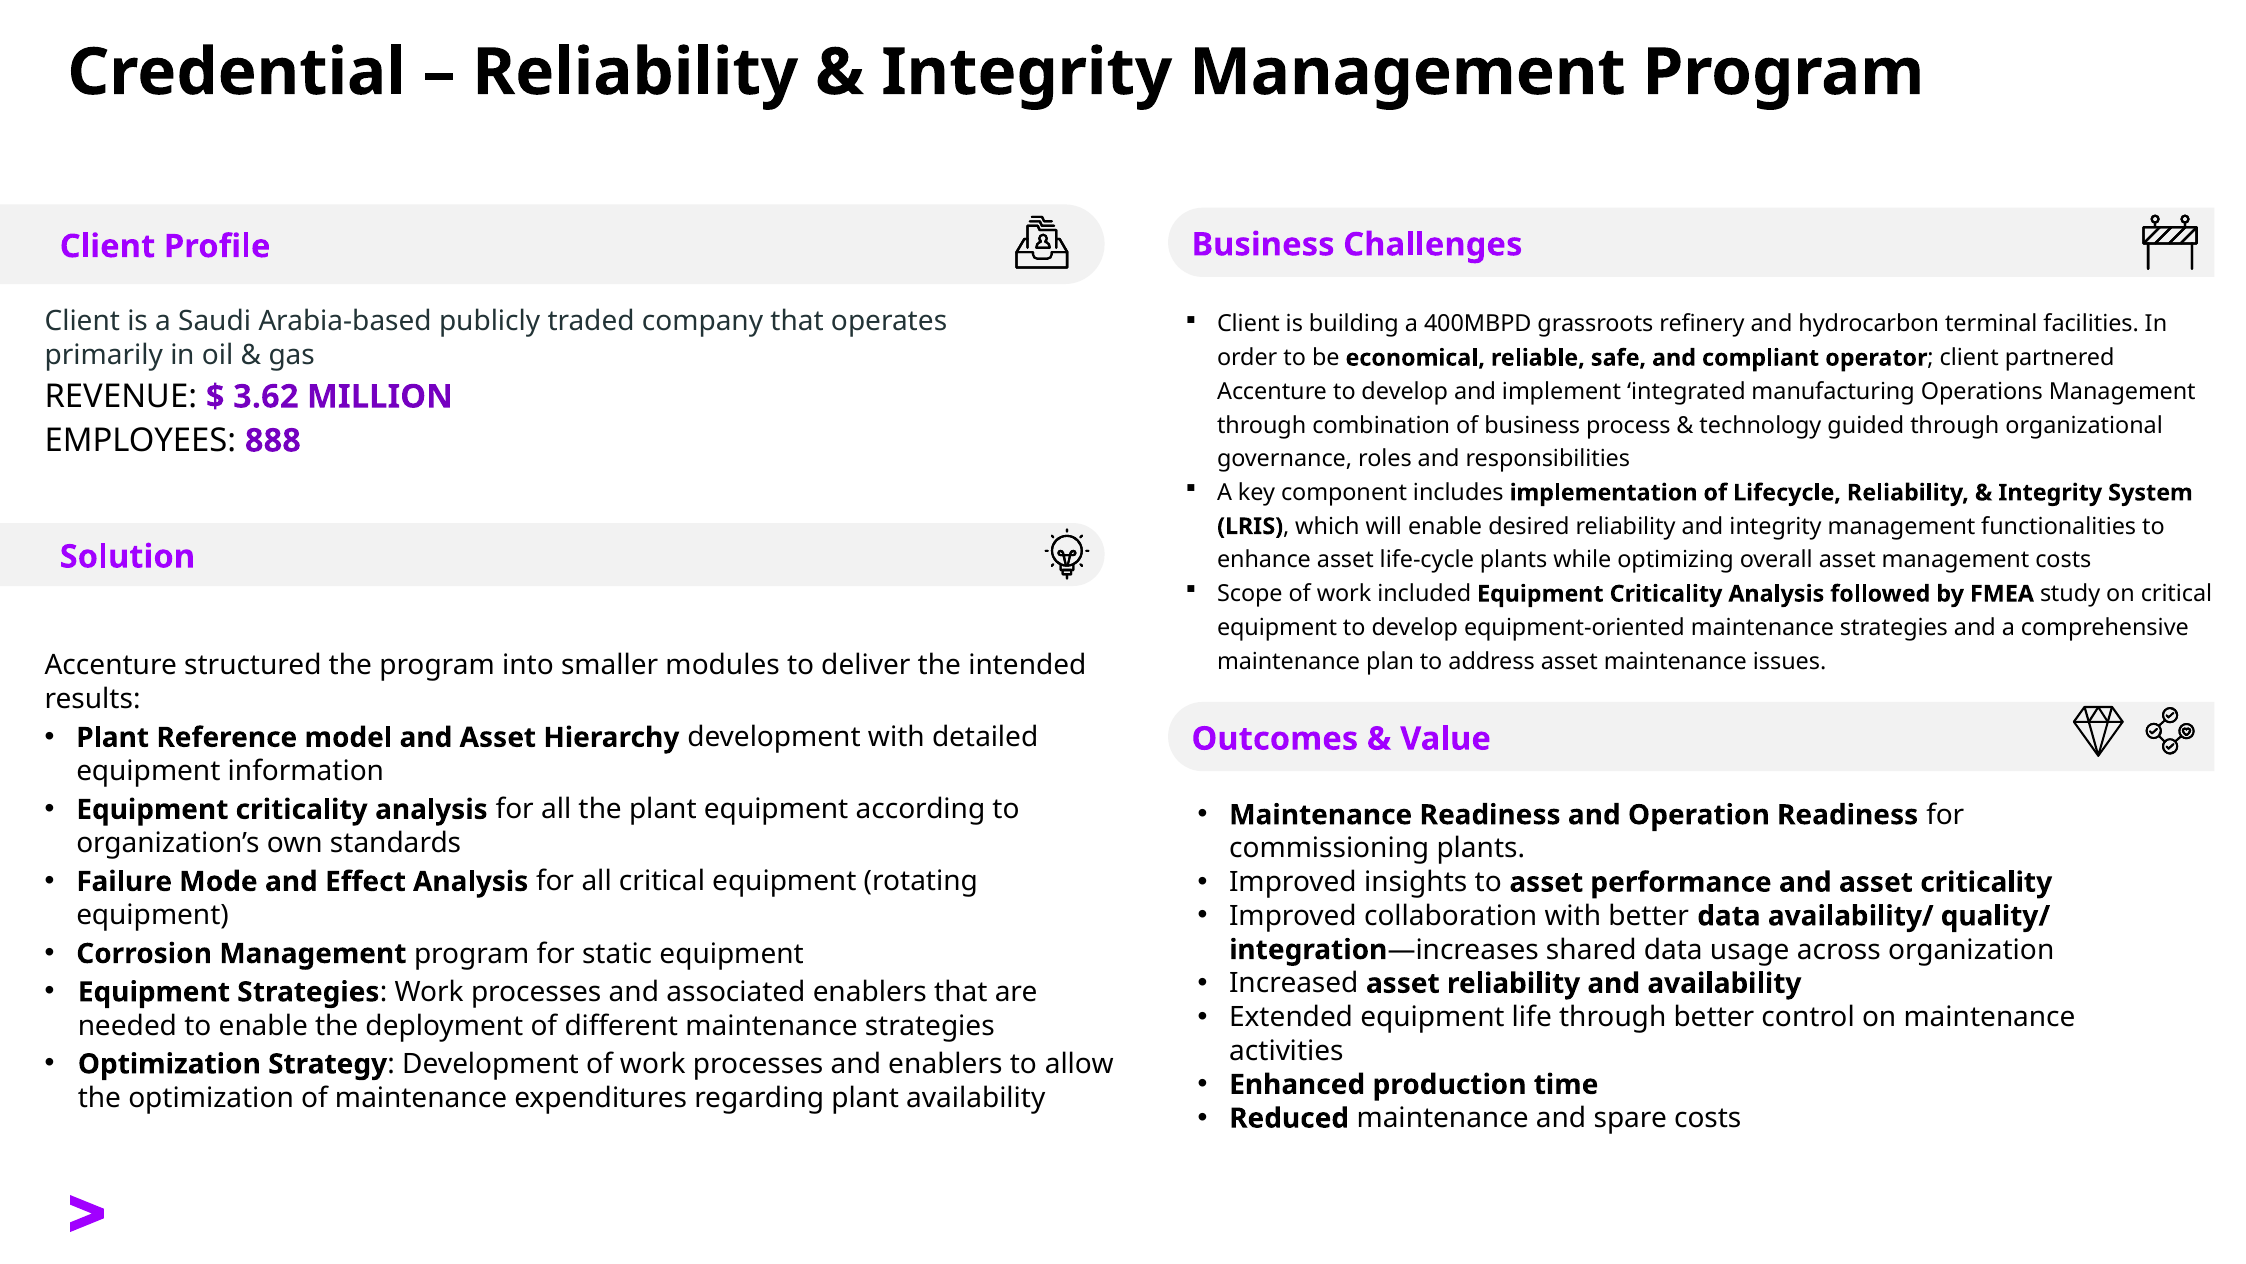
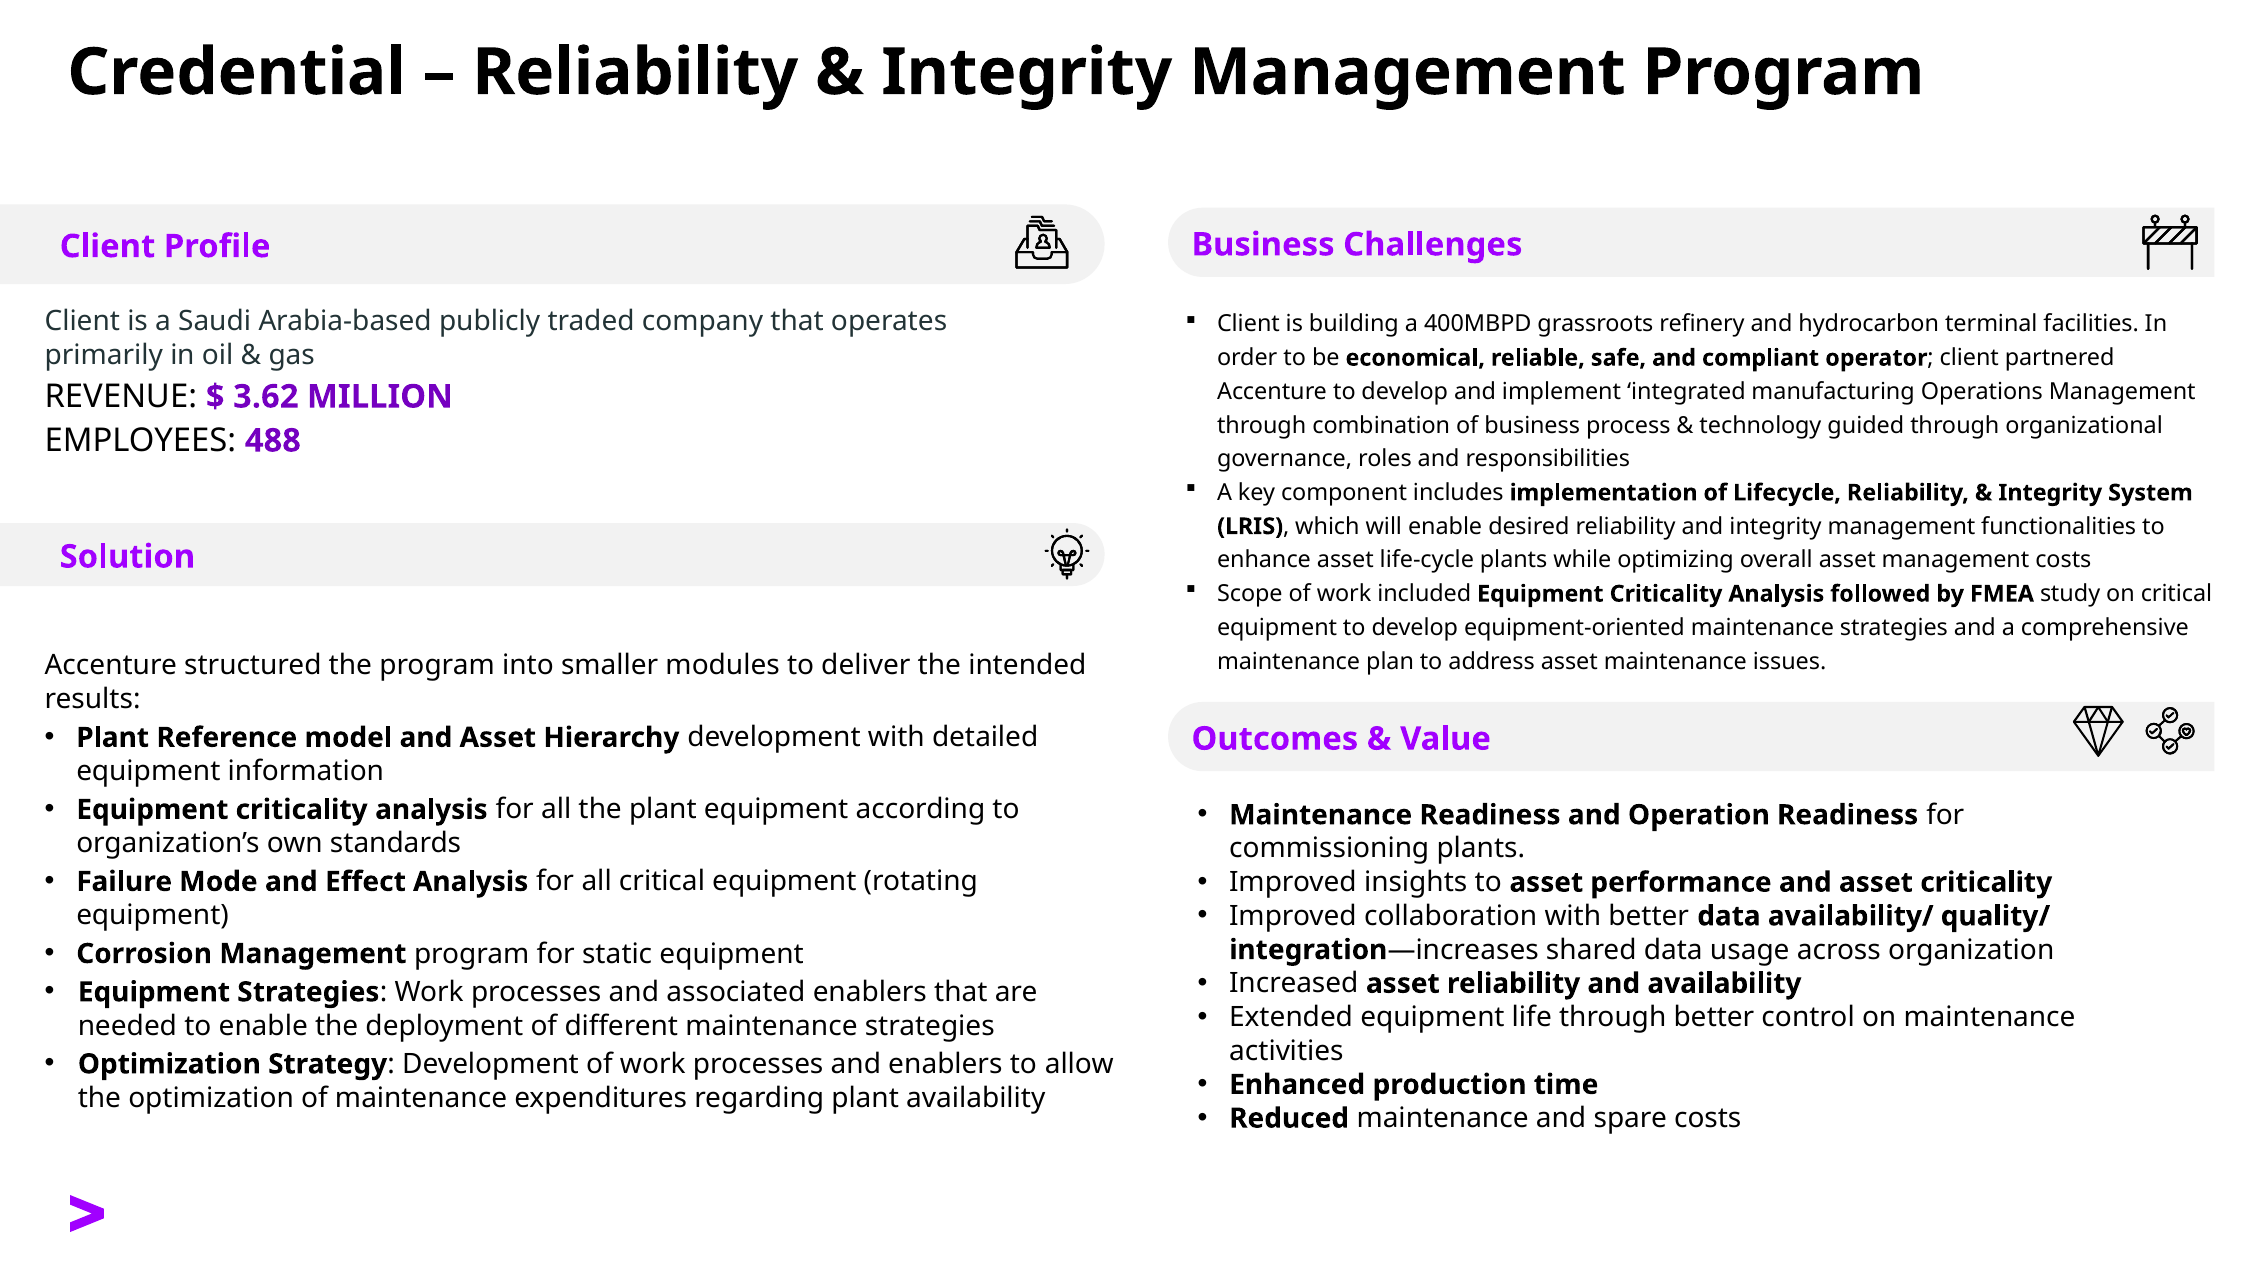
888: 888 -> 488 (273, 440)
